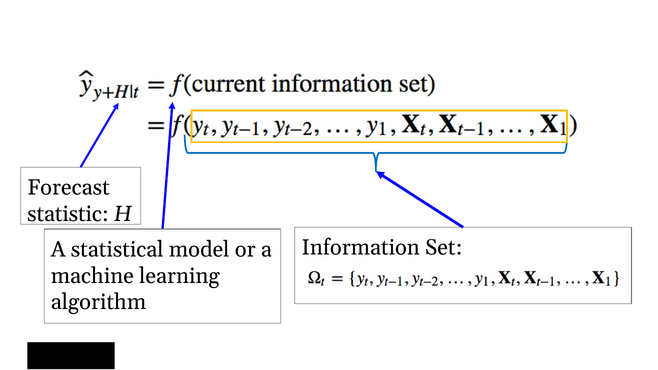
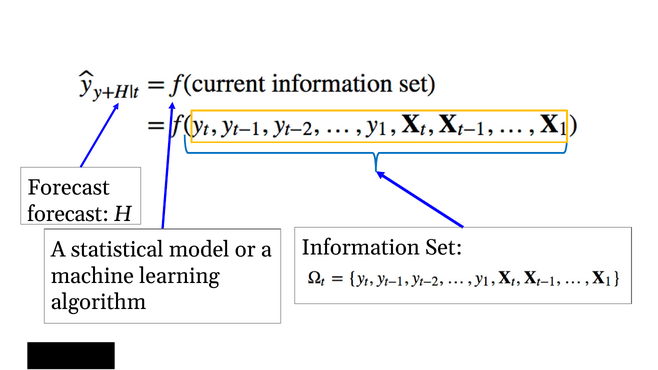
statistic: statistic -> forecast (68, 214)
